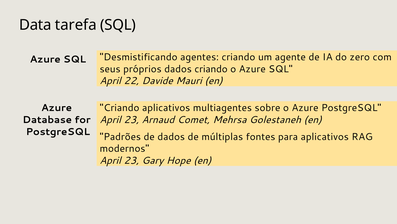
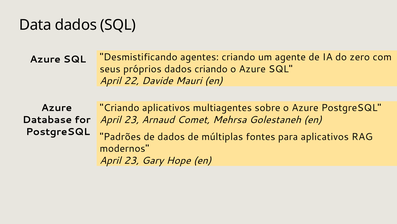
Data tarefa: tarefa -> dados (76, 25)
